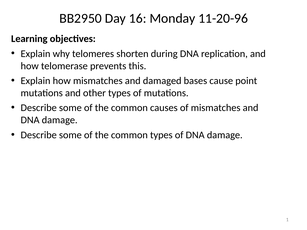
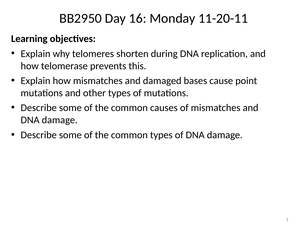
11-20-96: 11-20-96 -> 11-20-11 (223, 18)
